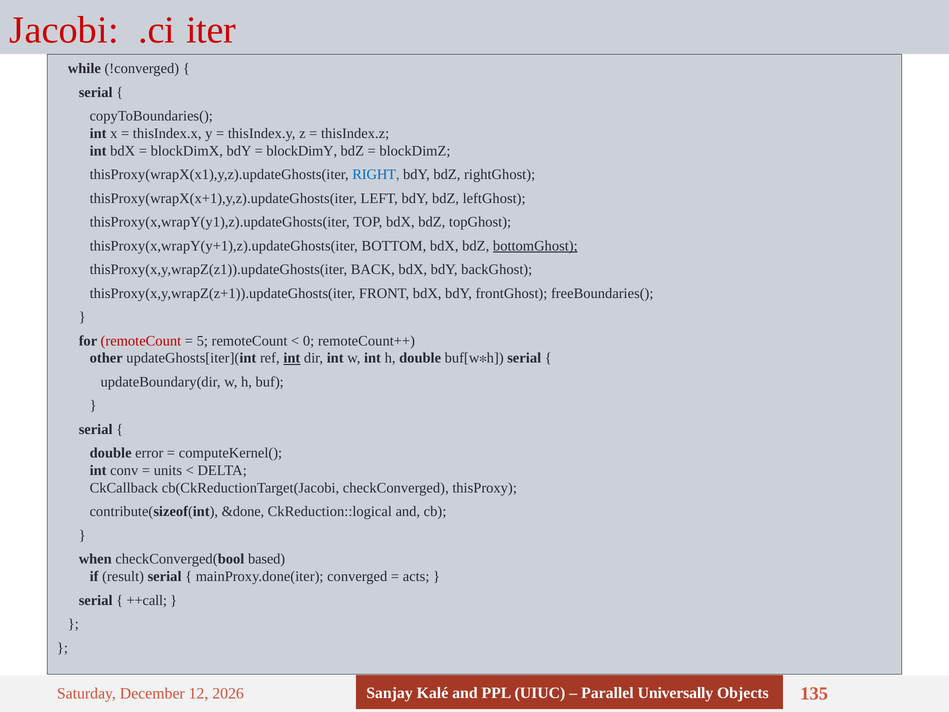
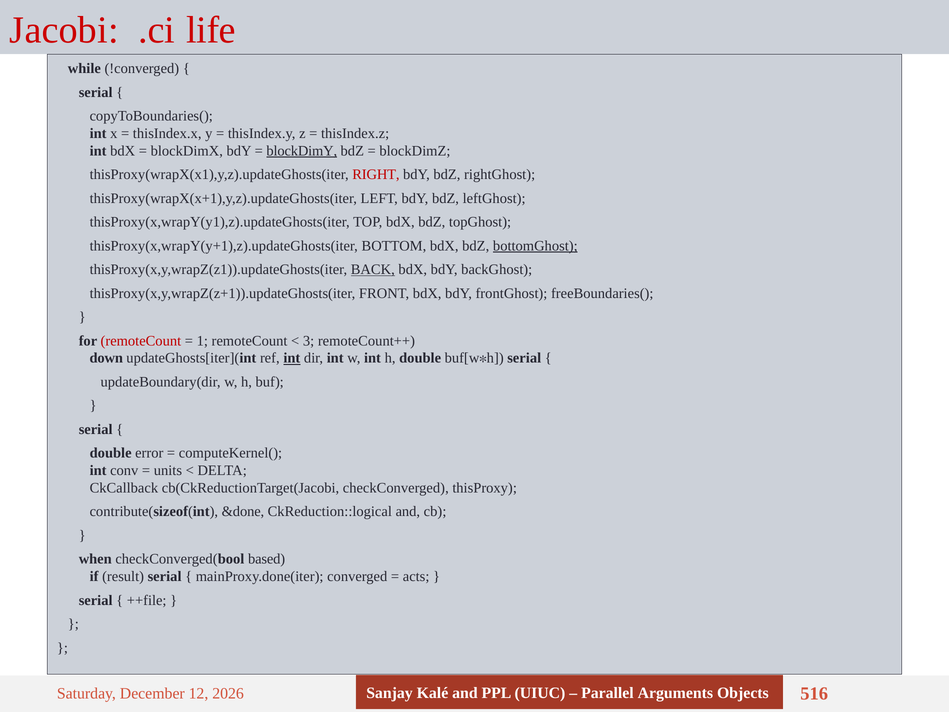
iter: iter -> life (211, 30)
blockDimY underline: none -> present (302, 151)
RIGHT colour: blue -> red (376, 175)
BACK underline: none -> present (373, 269)
5: 5 -> 1 (202, 341)
0: 0 -> 3 (309, 341)
other: other -> down (106, 358)
++call: ++call -> ++file (147, 600)
Universally: Universally -> Arguments (675, 693)
135: 135 -> 516 (814, 694)
